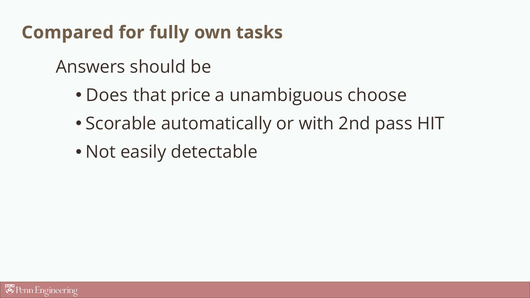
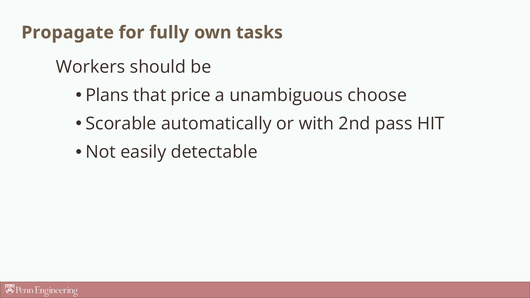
Compared: Compared -> Propagate (68, 33)
Answers: Answers -> Workers (90, 67)
Does: Does -> Plans (107, 95)
